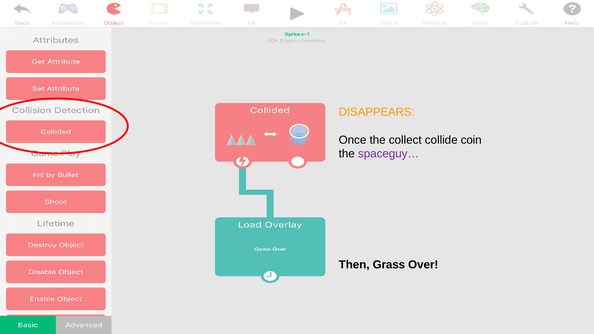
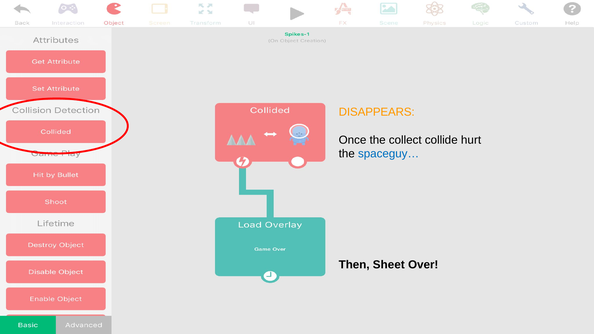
coin: coin -> hurt (471, 140)
spaceguy… colour: purple -> blue (389, 154)
Grass: Grass -> Sheet (389, 265)
